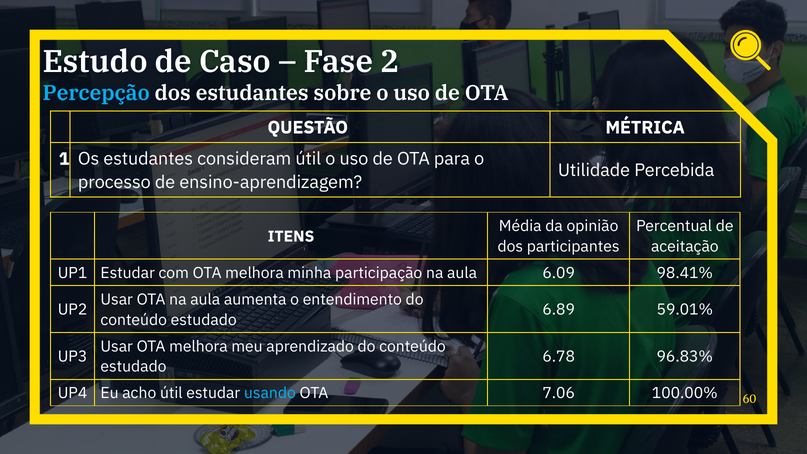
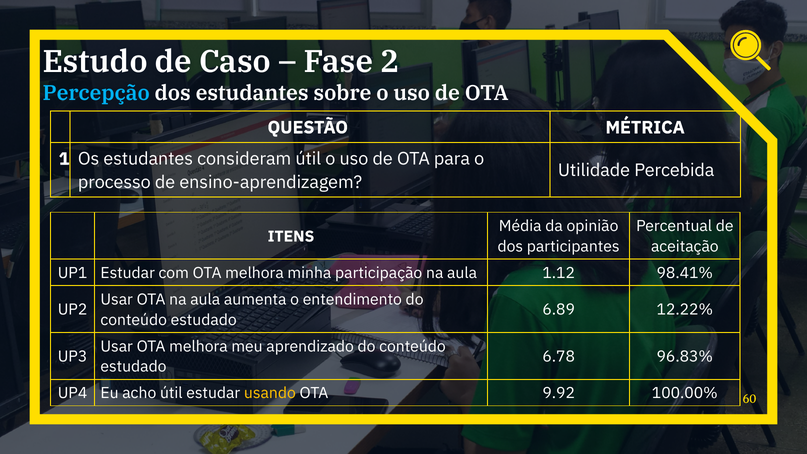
6.09: 6.09 -> 1.12 (559, 273)
59.01%: 59.01% -> 12.22% (685, 310)
usando colour: light blue -> yellow (270, 393)
7.06: 7.06 -> 9.92 (559, 393)
